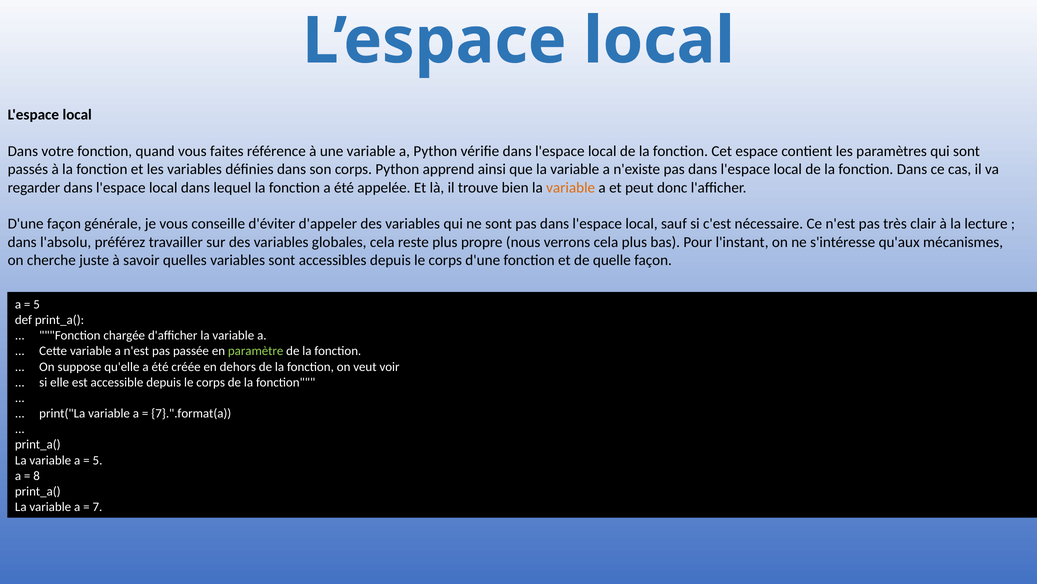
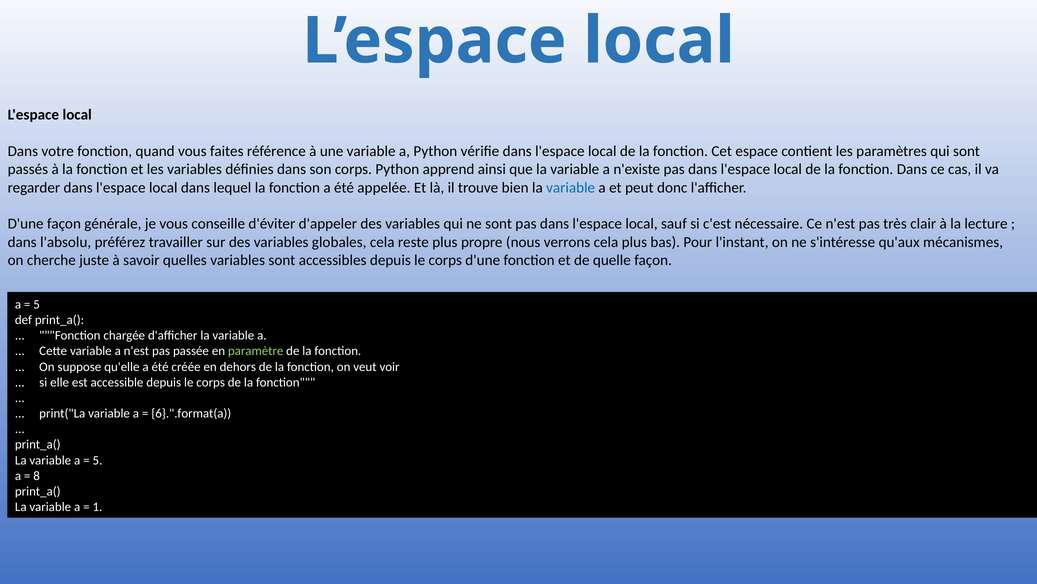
variable colour: orange -> blue (571, 187)
7}.".format(a: 7}.".format(a -> 6}.".format(a (191, 413)
7: 7 -> 1 (97, 506)
